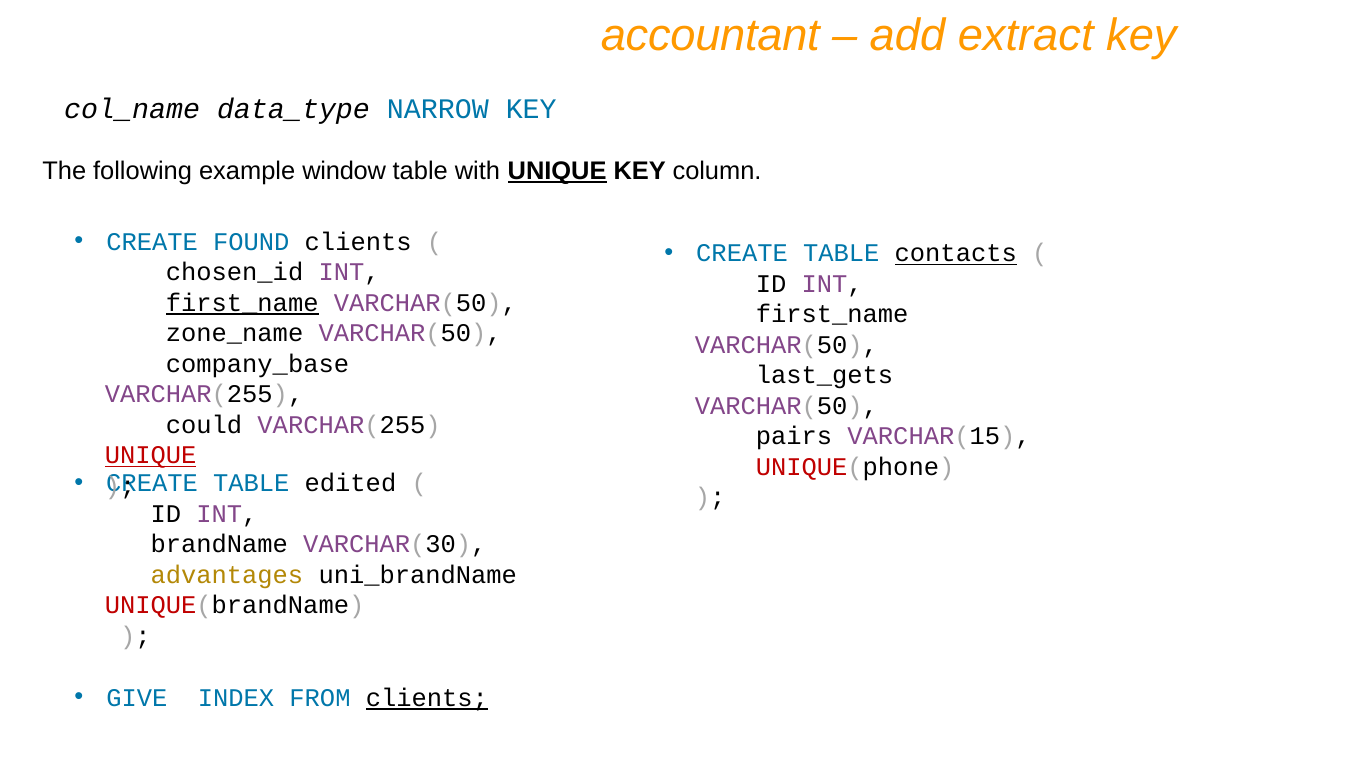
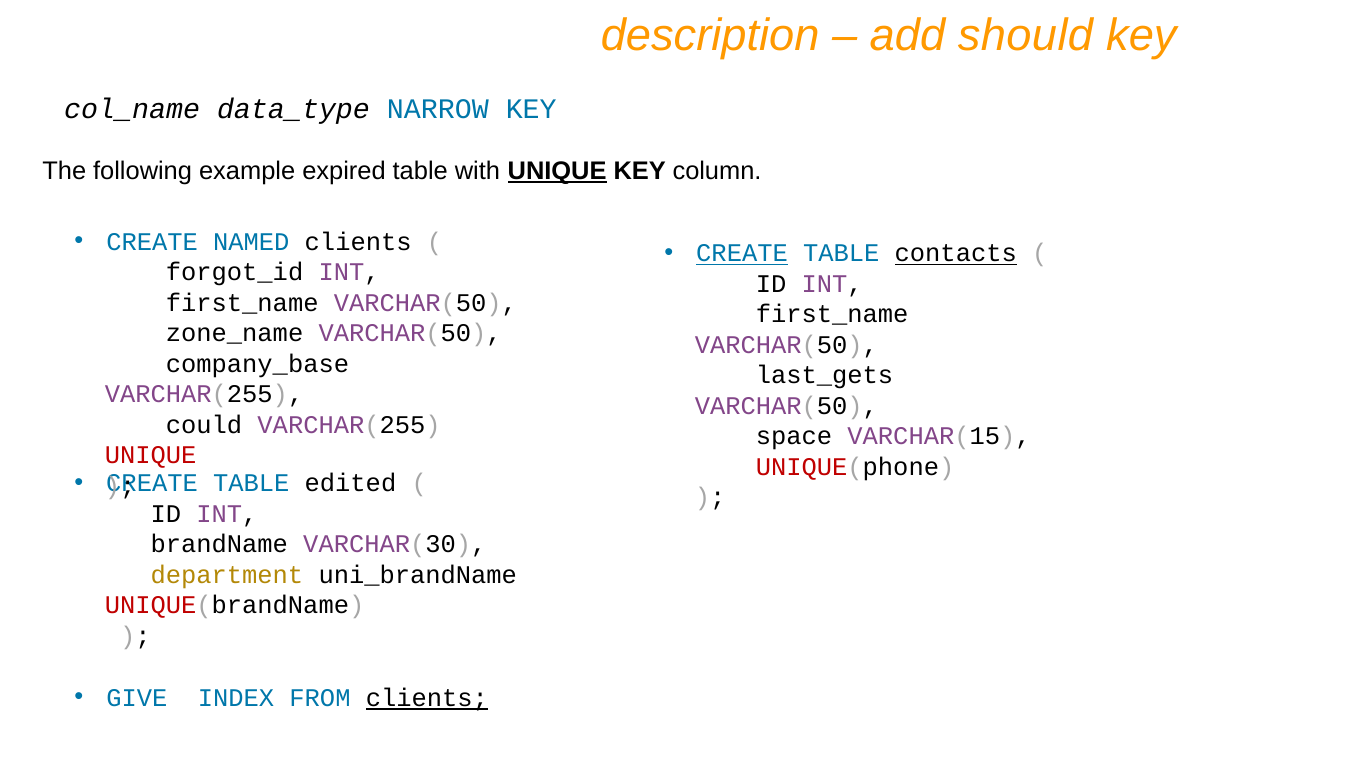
accountant: accountant -> description (710, 35)
extract: extract -> should (1025, 35)
window: window -> expired (344, 171)
FOUND: FOUND -> NAMED (251, 242)
CREATE underline: none -> present (742, 253)
chosen_id: chosen_id -> forgot_id (235, 272)
first_name underline: present -> none (242, 303)
pairs: pairs -> space (794, 437)
UNIQUE underline: present -> none (151, 456)
advantages: advantages -> department (227, 575)
